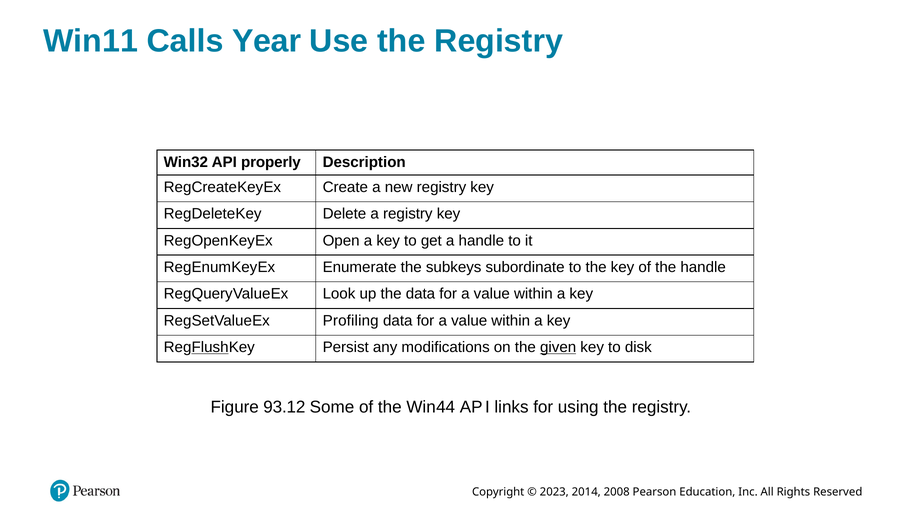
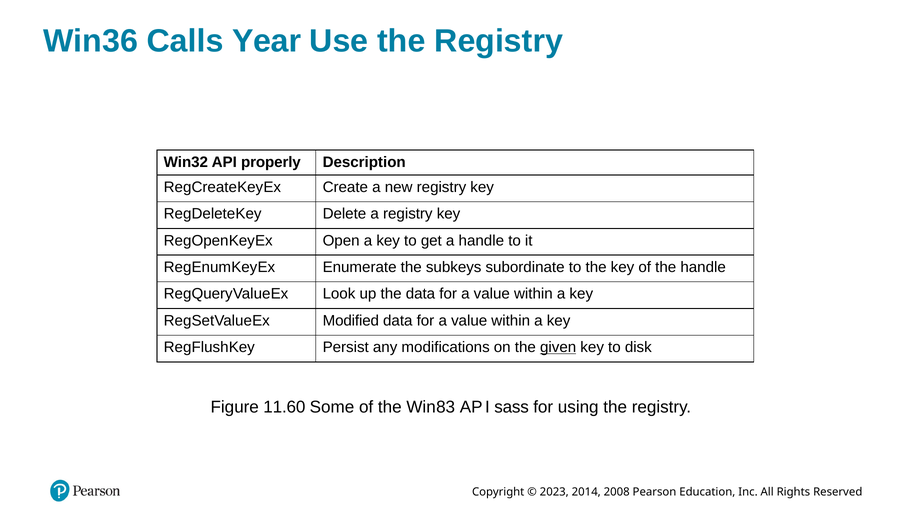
11: 11 -> 36 (120, 41)
Profiling: Profiling -> Modified (351, 321)
Flush underline: present -> none (210, 347)
93.12: 93.12 -> 11.60 (284, 407)
44: 44 -> 83 (446, 407)
links: links -> sass (512, 407)
